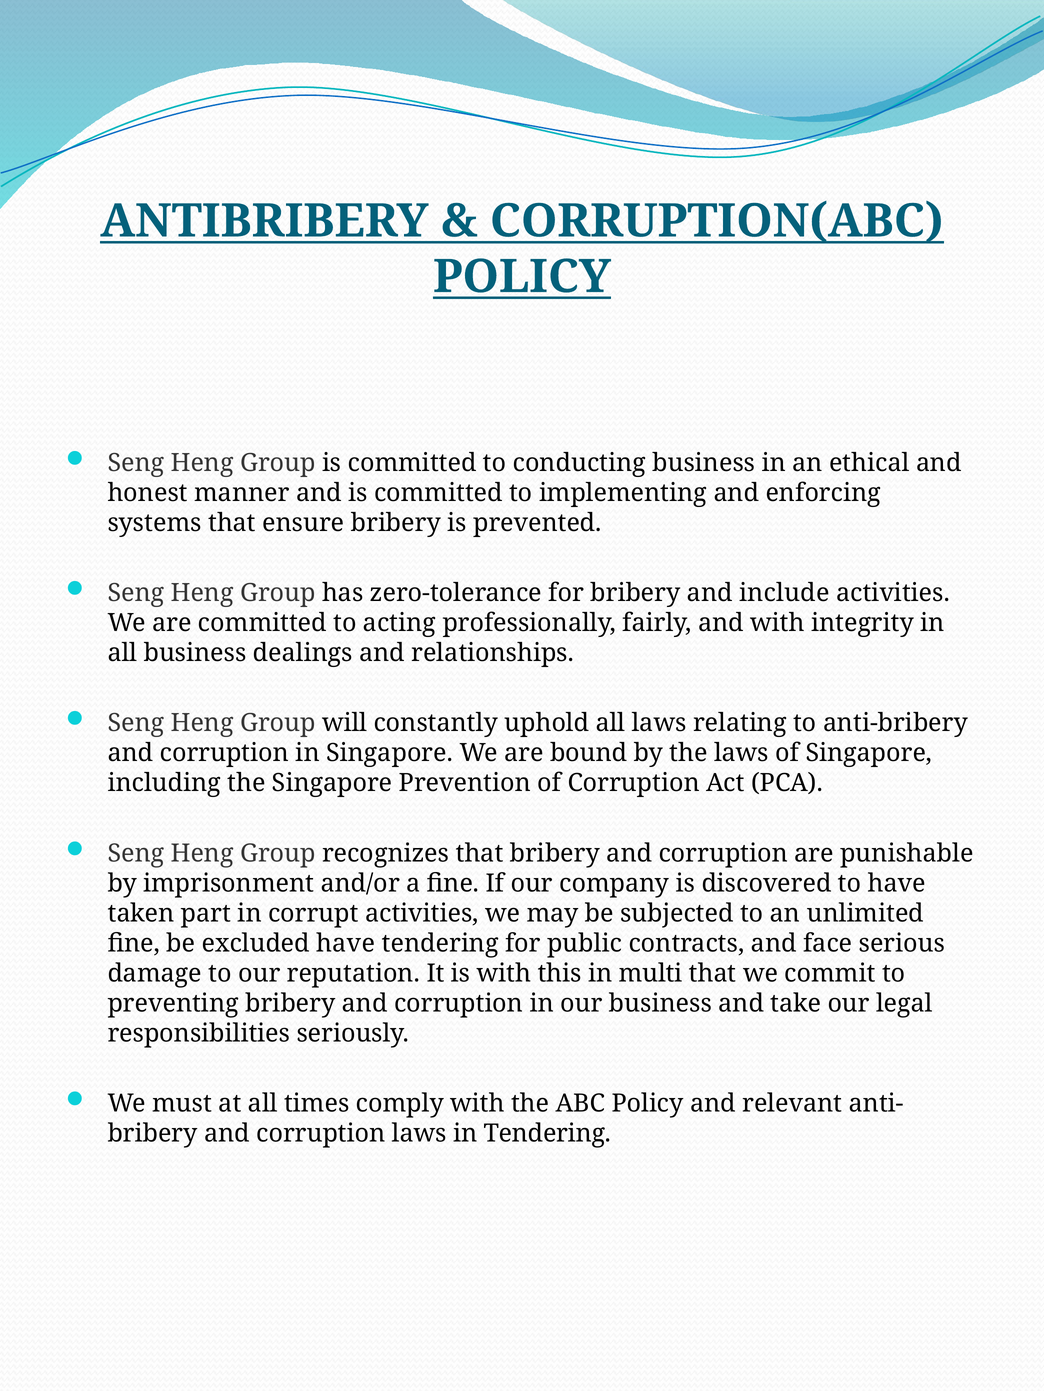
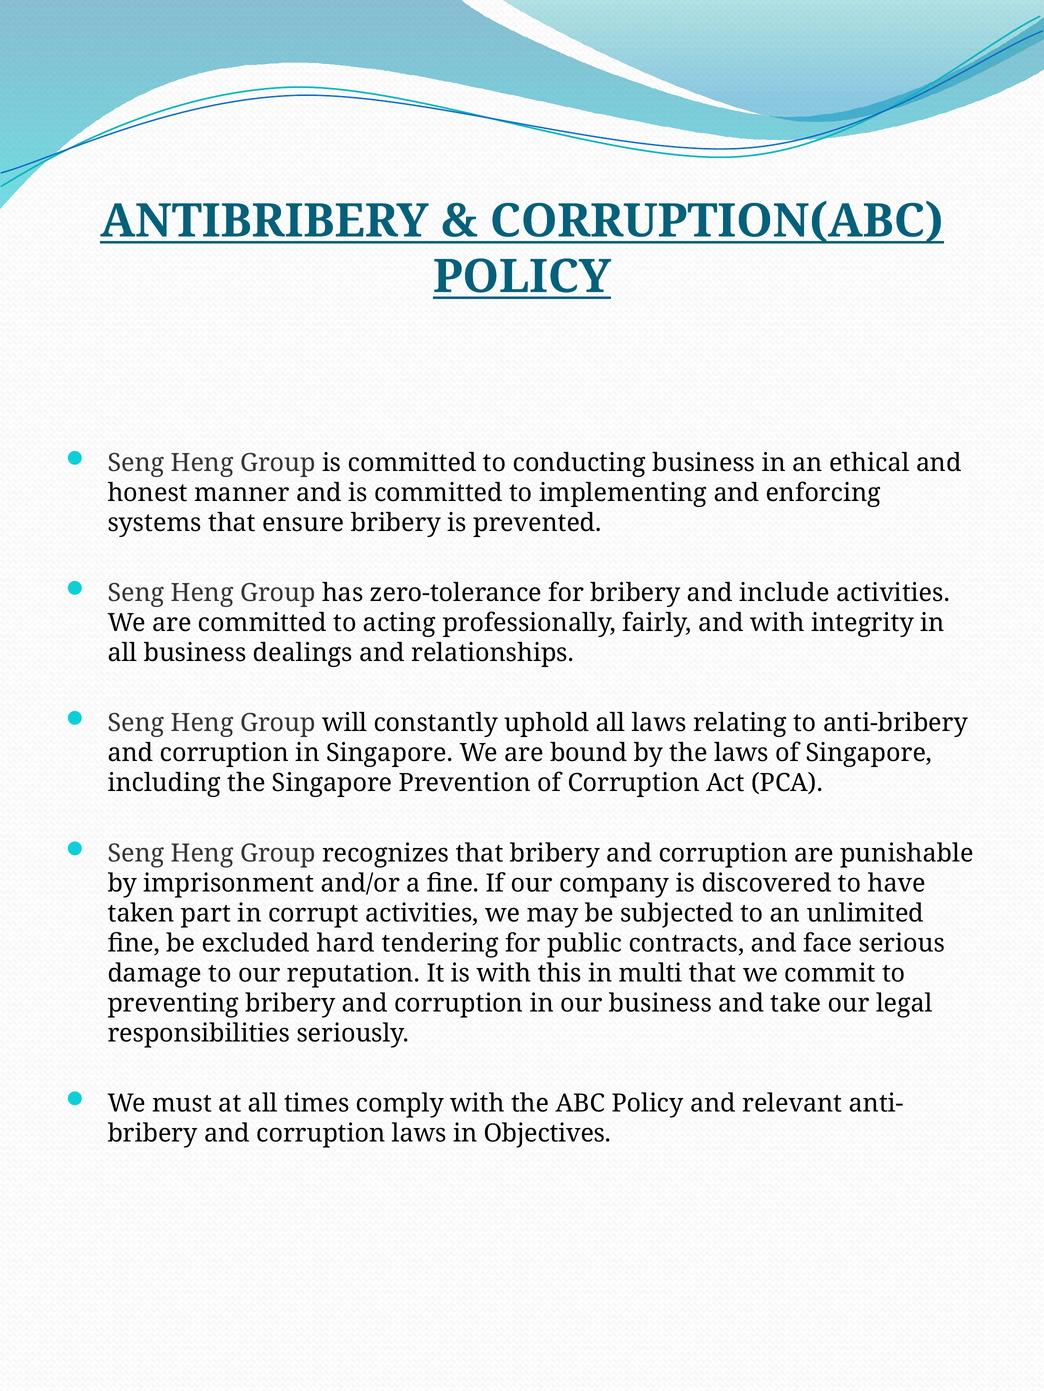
excluded have: have -> hard (346, 944)
in Tendering: Tendering -> Objectives (547, 1134)
